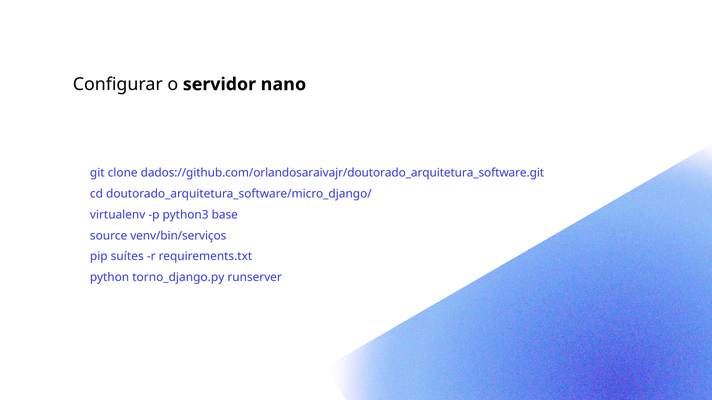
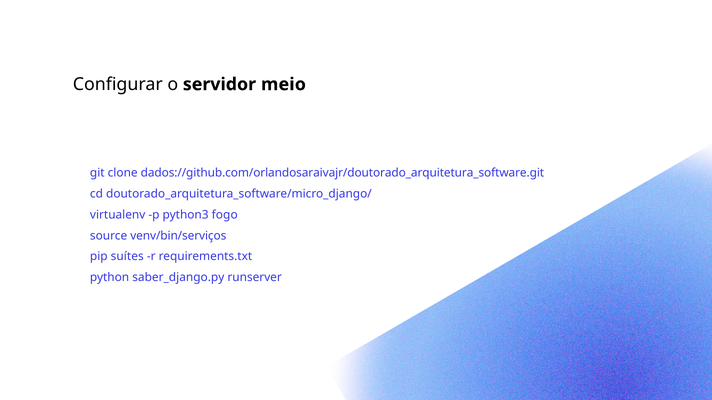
nano: nano -> meio (283, 84)
base: base -> fogo (225, 215)
torno_django.py: torno_django.py -> saber_django.py (178, 278)
